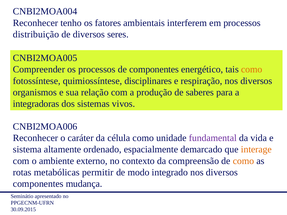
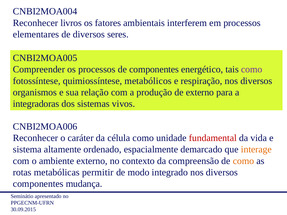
tenho: tenho -> livros (71, 23)
distribuição: distribuição -> elementares (36, 34)
como colour: orange -> purple (252, 69)
disciplinares: disciplinares -> metabólicos (148, 81)
de saberes: saberes -> externo (200, 92)
fundamental colour: purple -> red (213, 138)
